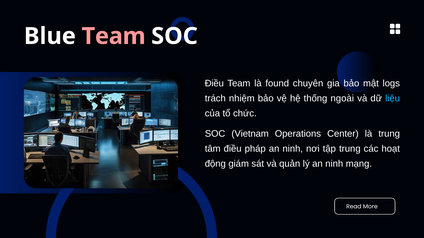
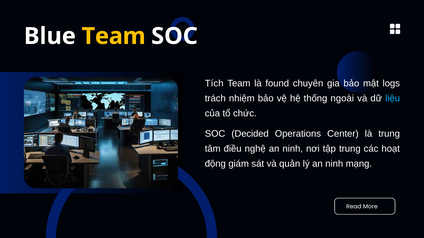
Team colour: pink -> yellow (114, 36)
Điều: Điều -> Tích (214, 83)
Vietnam: Vietnam -> Decided (250, 134)
pháp: pháp -> nghệ (255, 149)
